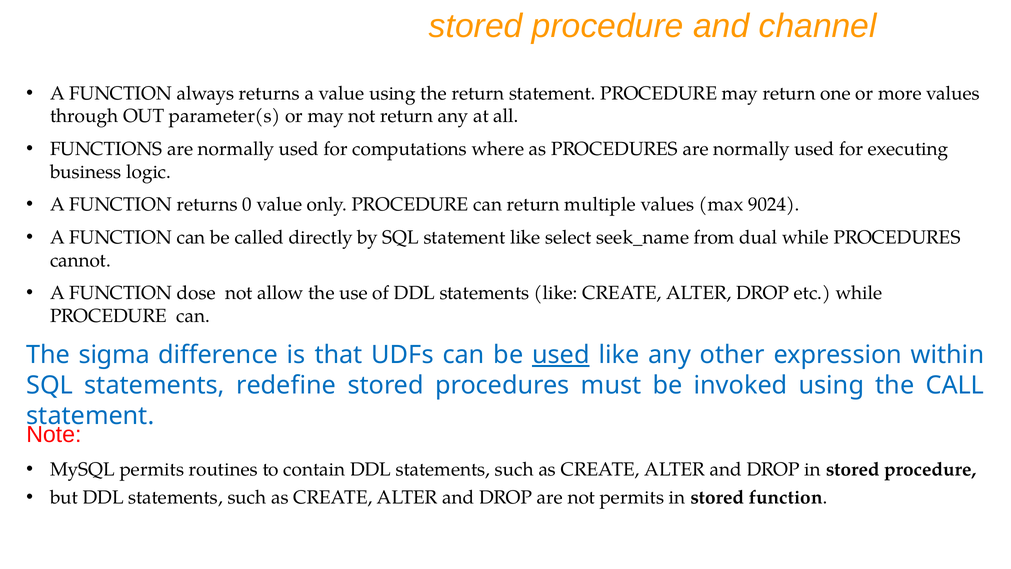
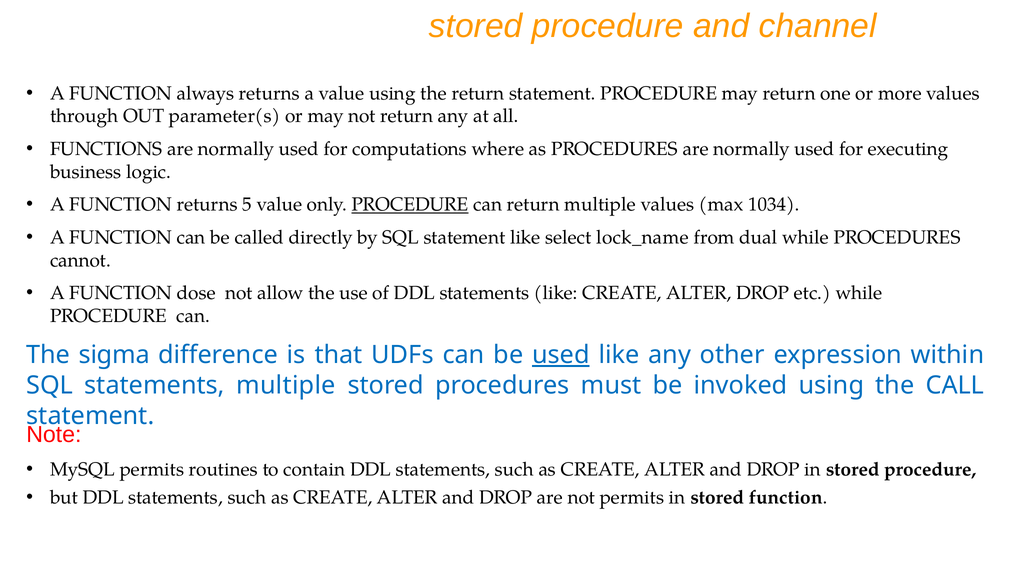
0: 0 -> 5 (247, 205)
PROCEDURE underline: none -> present (410, 205)
9024: 9024 -> 1034 (774, 205)
seek_name: seek_name -> lock_name (643, 237)
statements redefine: redefine -> multiple (286, 385)
